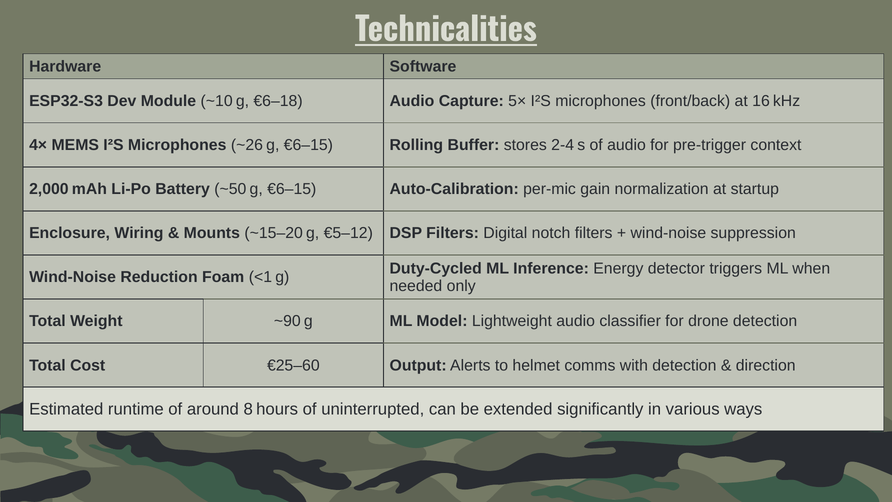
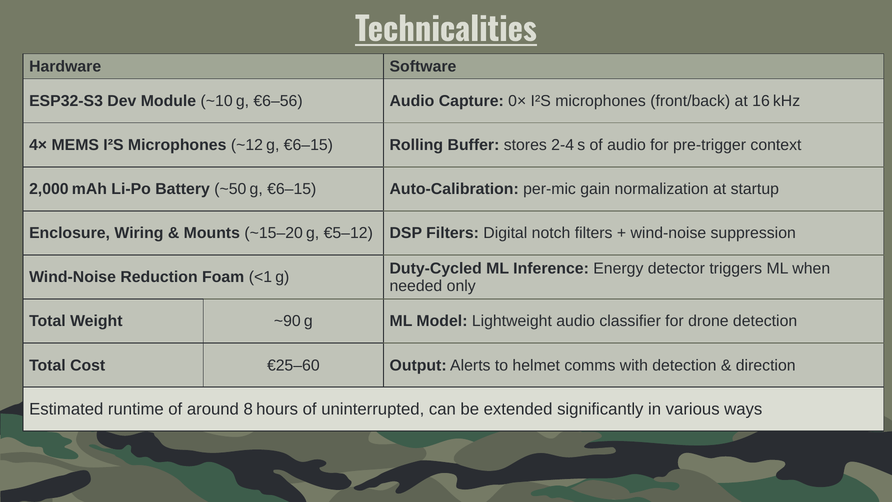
€6–18: €6–18 -> €6–56 (278, 101)
5×: 5× -> 0× (517, 101)
~26: ~26 -> ~12 (247, 145)
